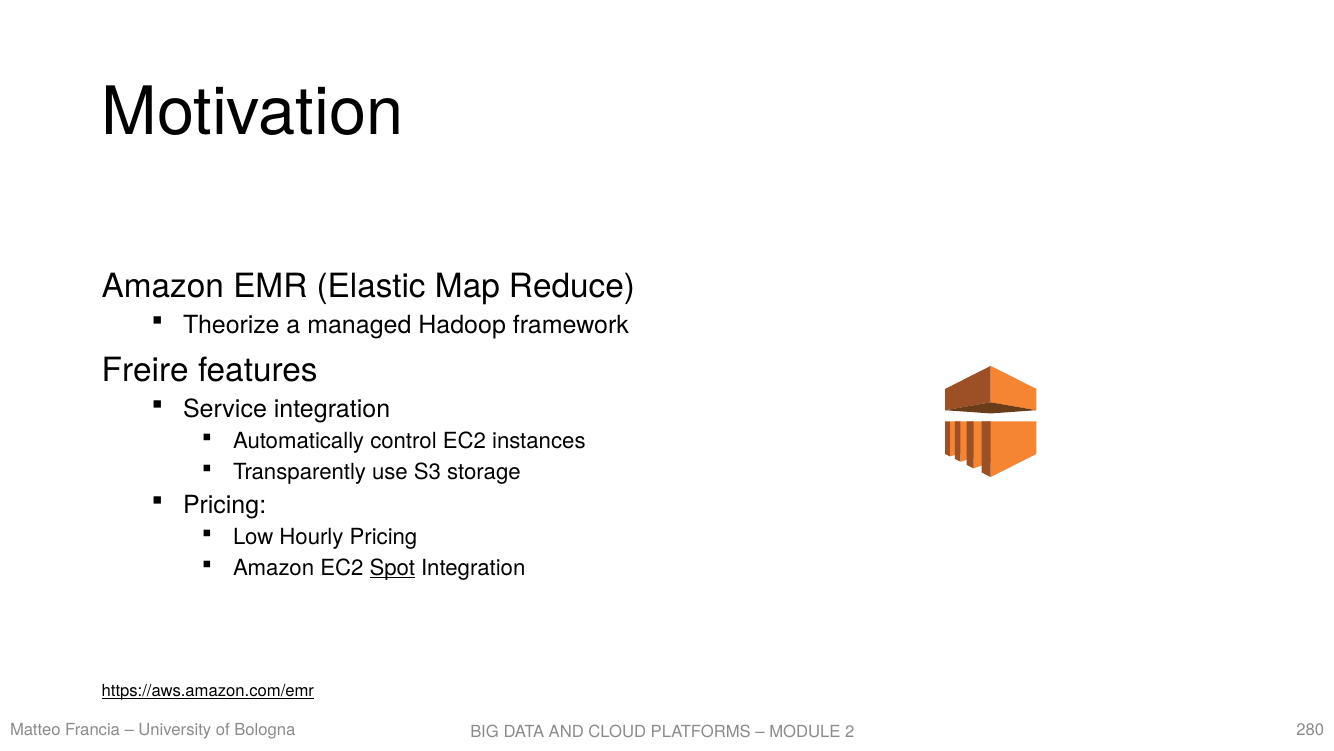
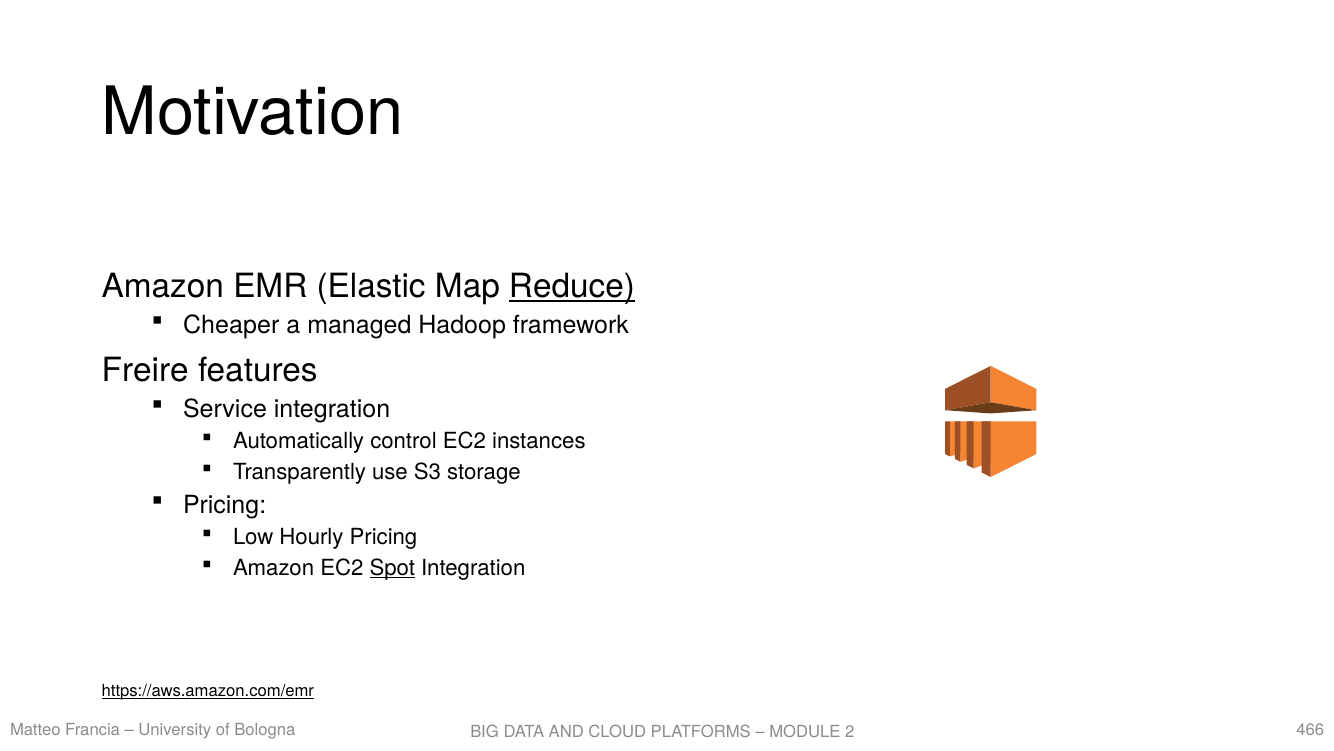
Reduce underline: none -> present (572, 286)
Theorize: Theorize -> Cheaper (231, 325)
280: 280 -> 466 (1310, 730)
